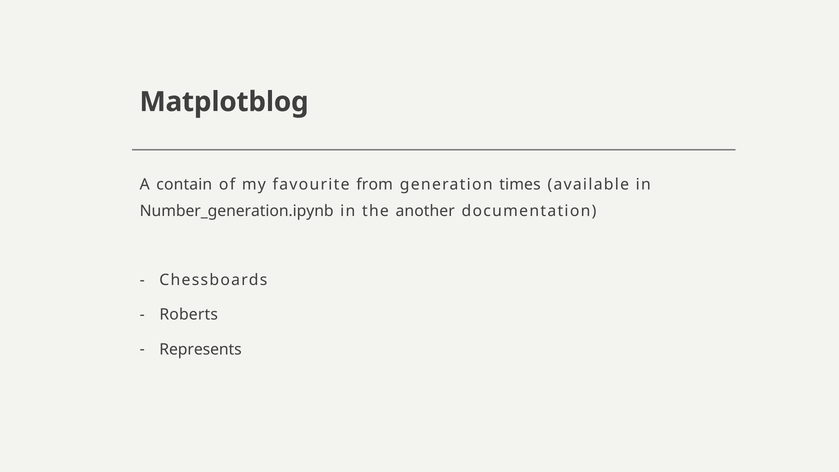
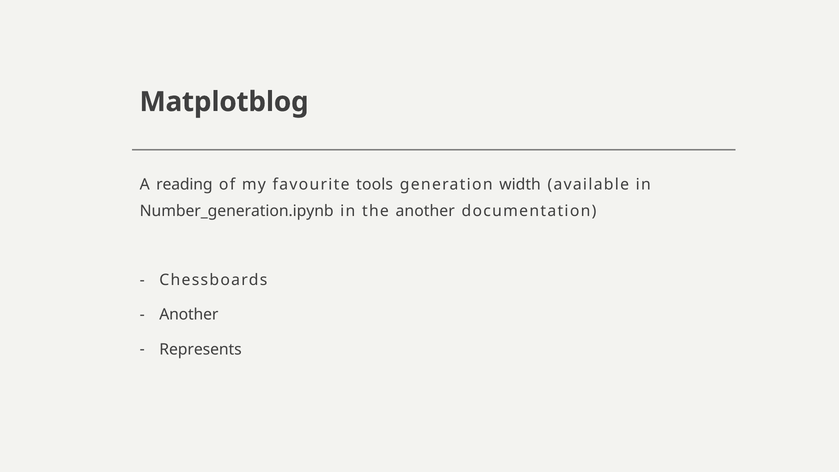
contain: contain -> reading (184, 185)
from: from -> tools (375, 185)
times: times -> width (520, 185)
Roberts: Roberts -> Another (189, 315)
